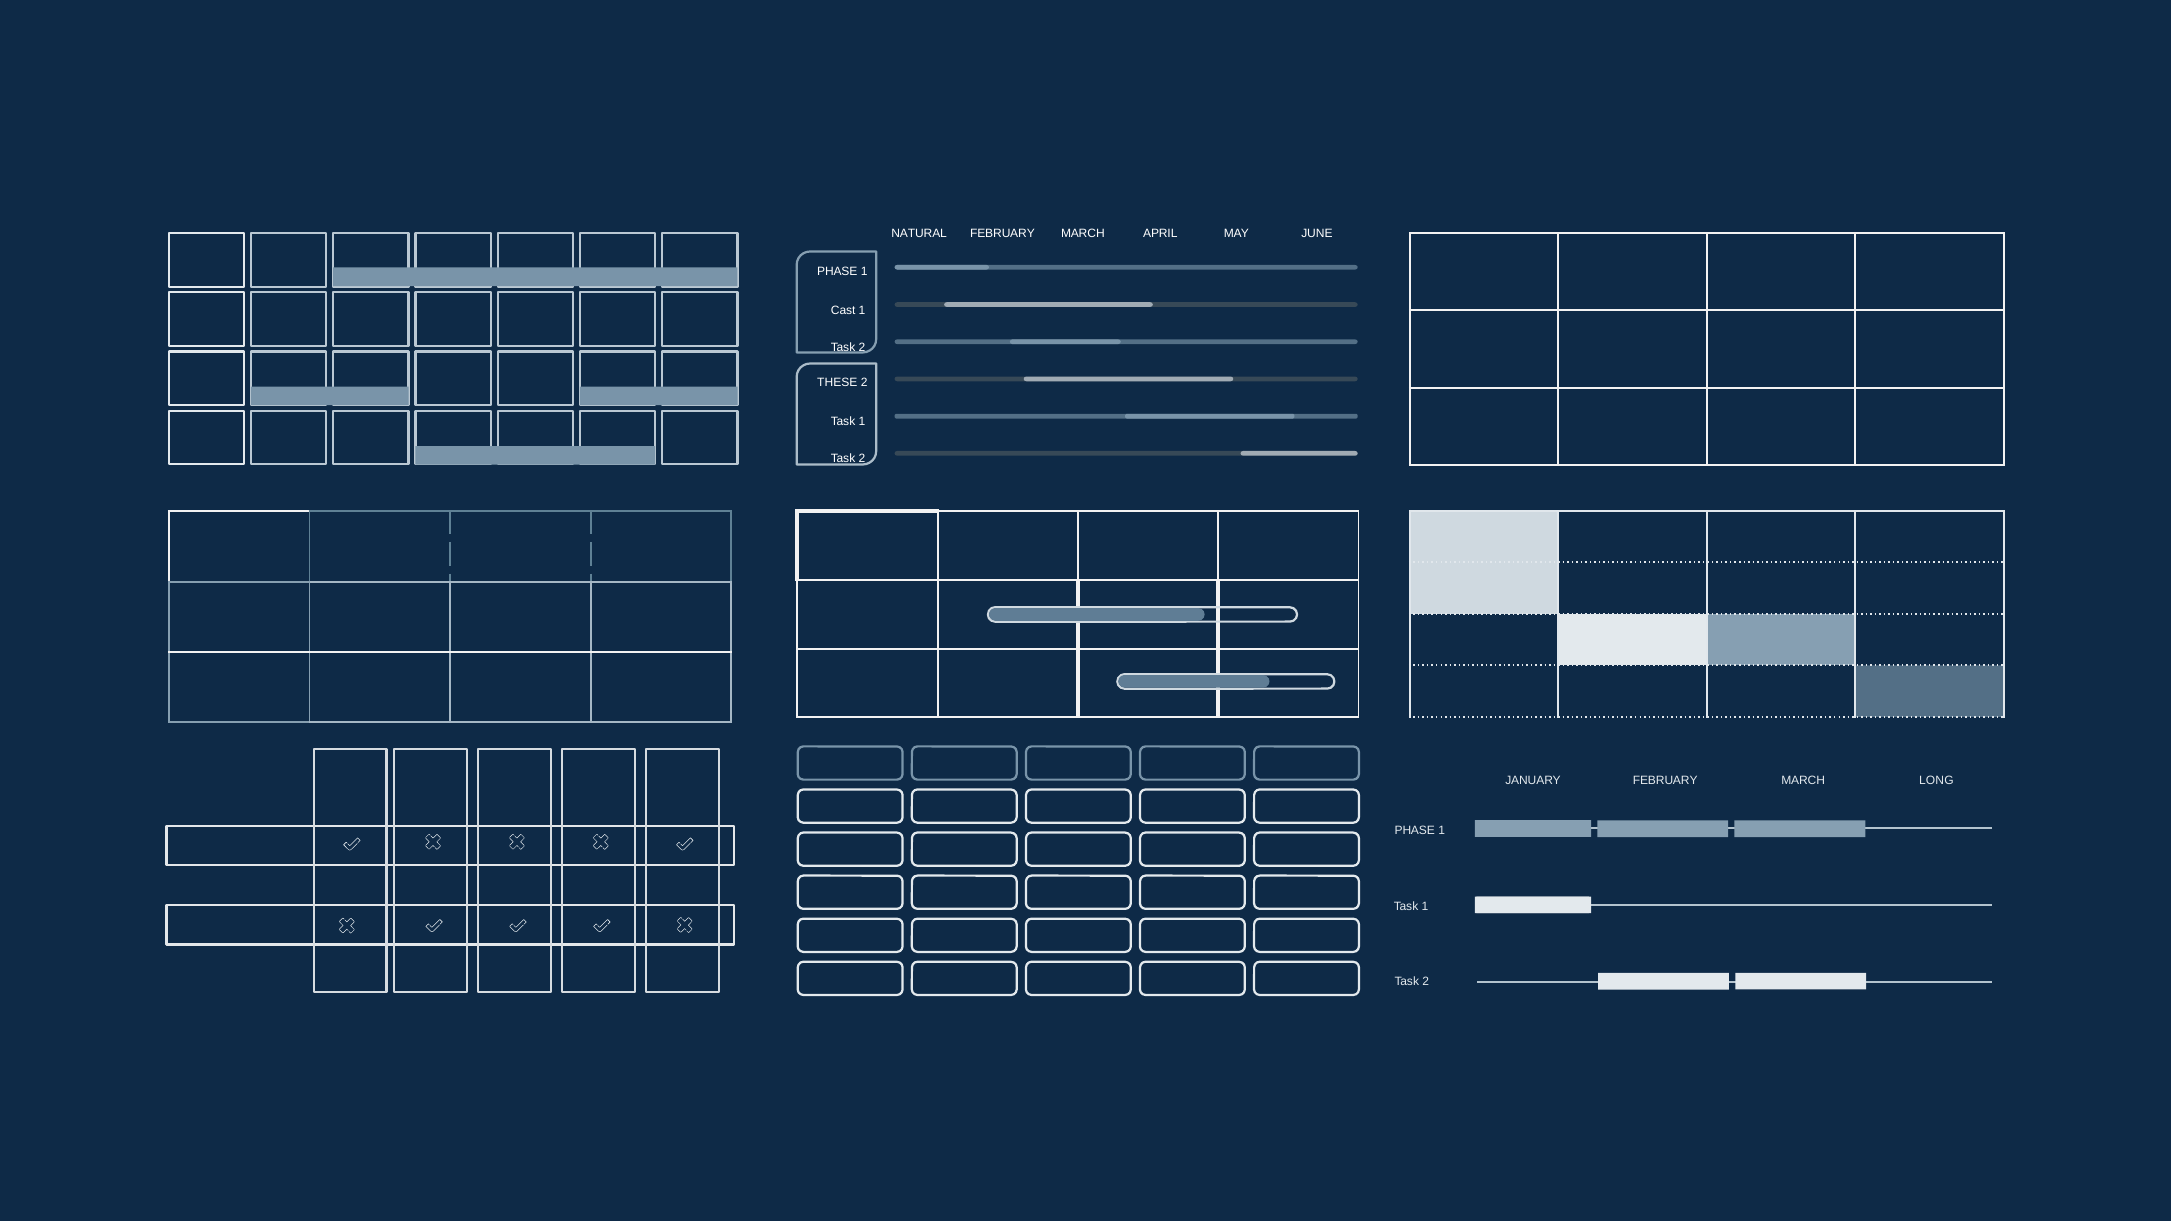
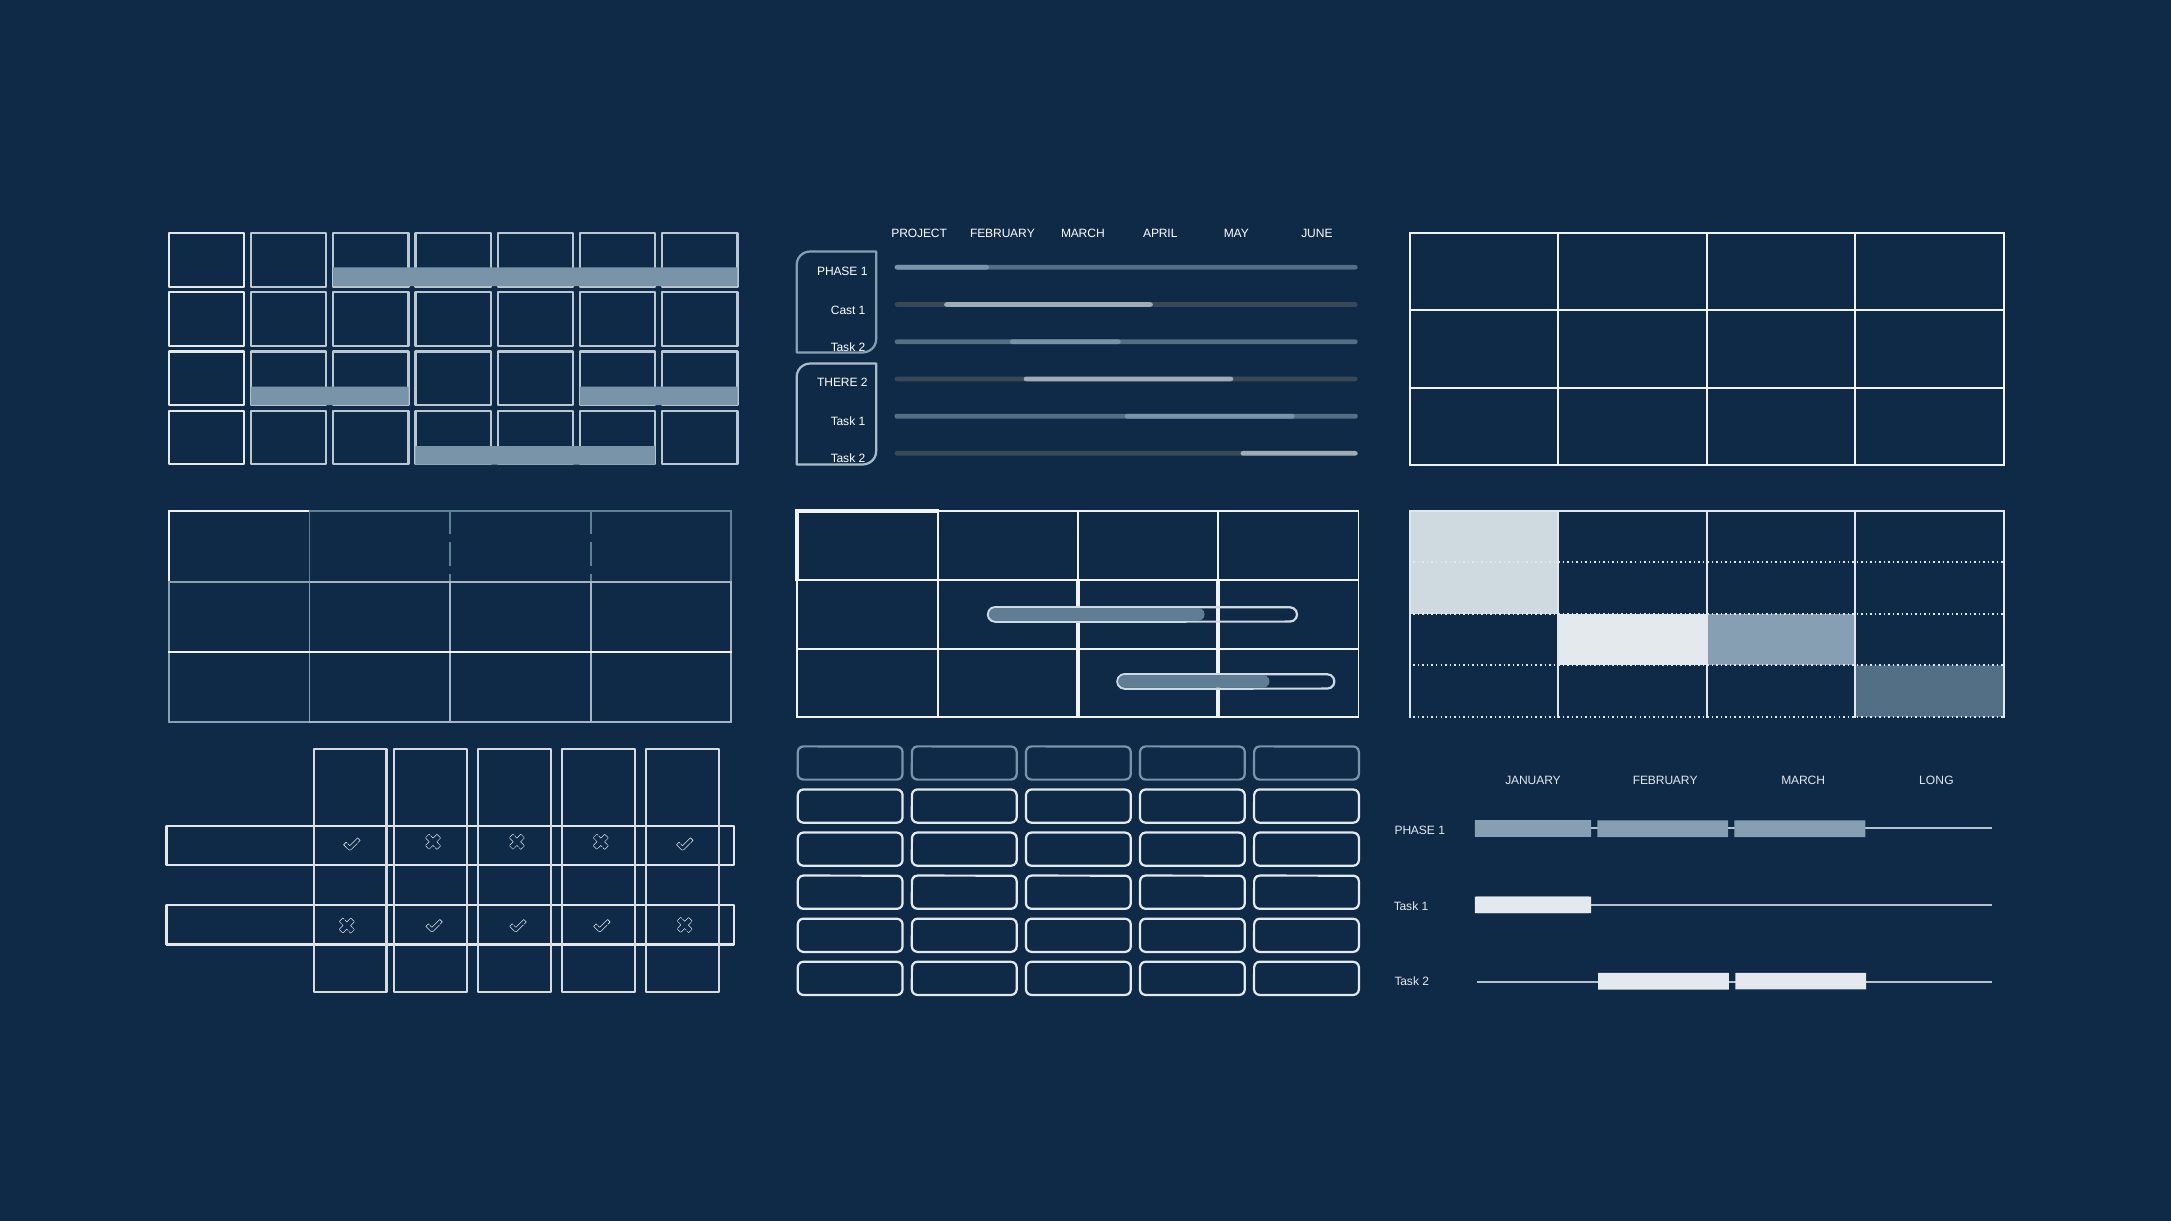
NATURAL: NATURAL -> PROJECT (919, 234)
THESE: THESE -> THERE (837, 382)
